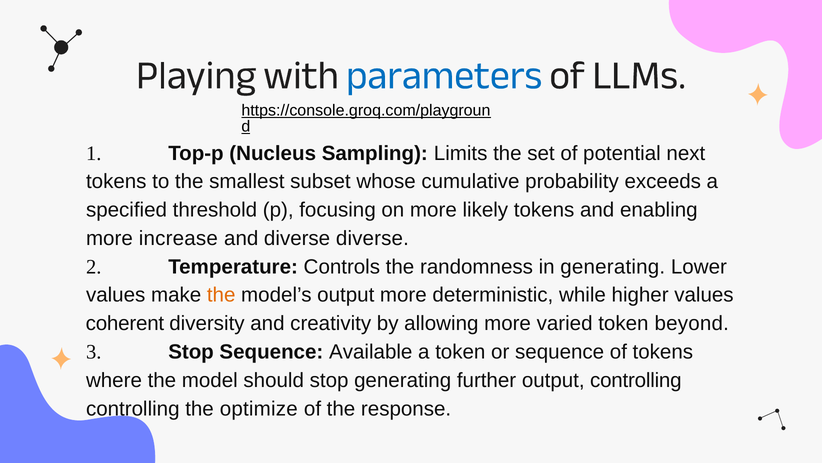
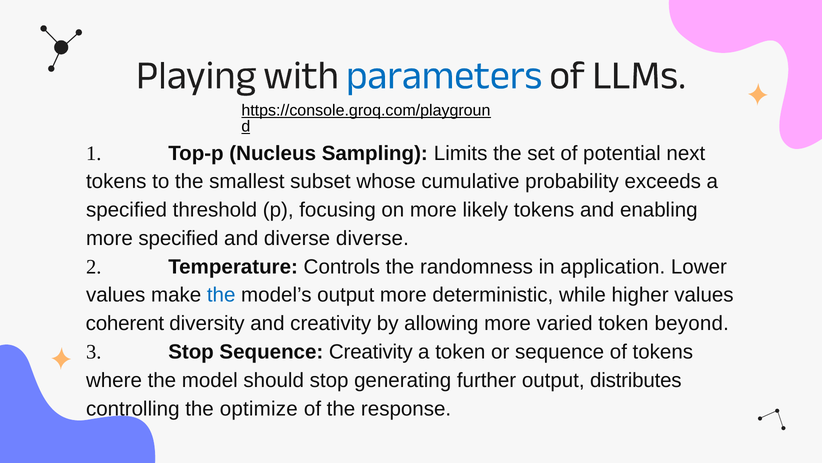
more increase: increase -> specified (178, 238)
in generating: generating -> application (613, 266)
the colour: orange -> blue (221, 295)
Sequence Available: Available -> Creativity (371, 352)
output controlling: controlling -> distributes (636, 380)
